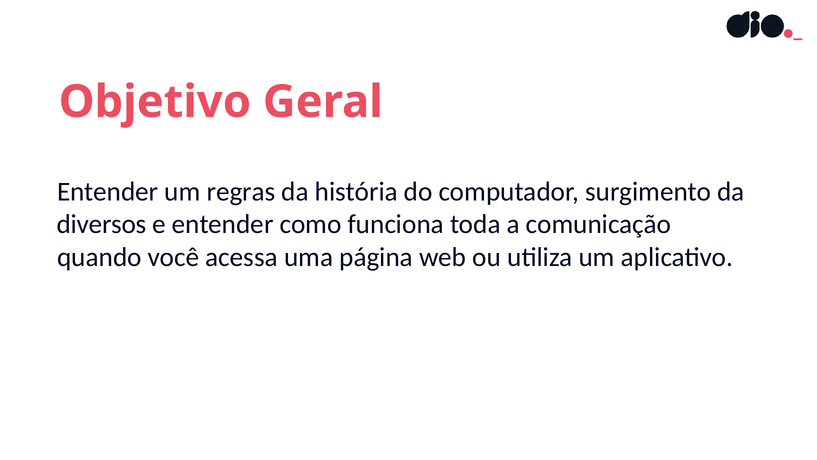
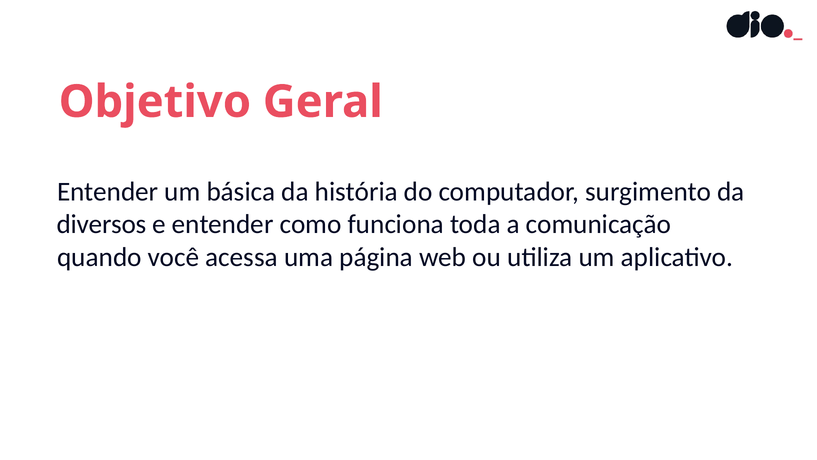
regras: regras -> básica (241, 192)
